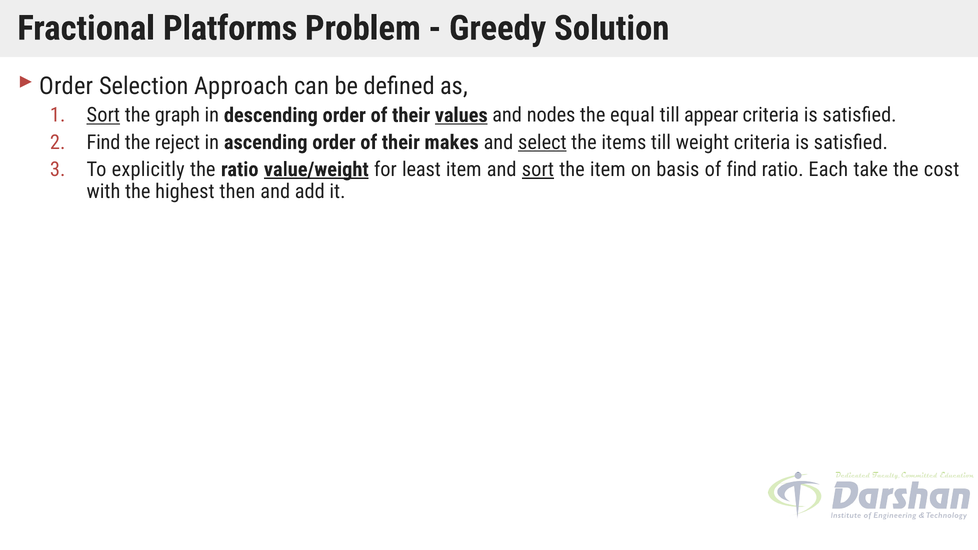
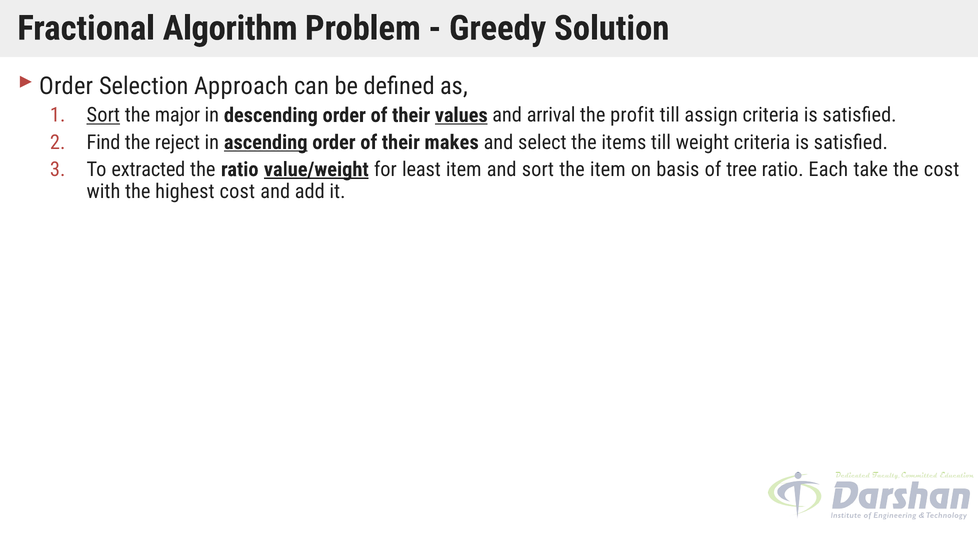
Platforms: Platforms -> Algorithm (230, 28)
graph: graph -> major (177, 115)
nodes: nodes -> arrival (551, 115)
equal: equal -> profit (632, 115)
appear: appear -> assign (711, 115)
ascending underline: none -> present (266, 142)
select underline: present -> none (542, 142)
explicitly: explicitly -> extracted (148, 169)
sort underline: present -> none (538, 169)
of find: find -> tree (742, 169)
highest then: then -> cost (237, 191)
